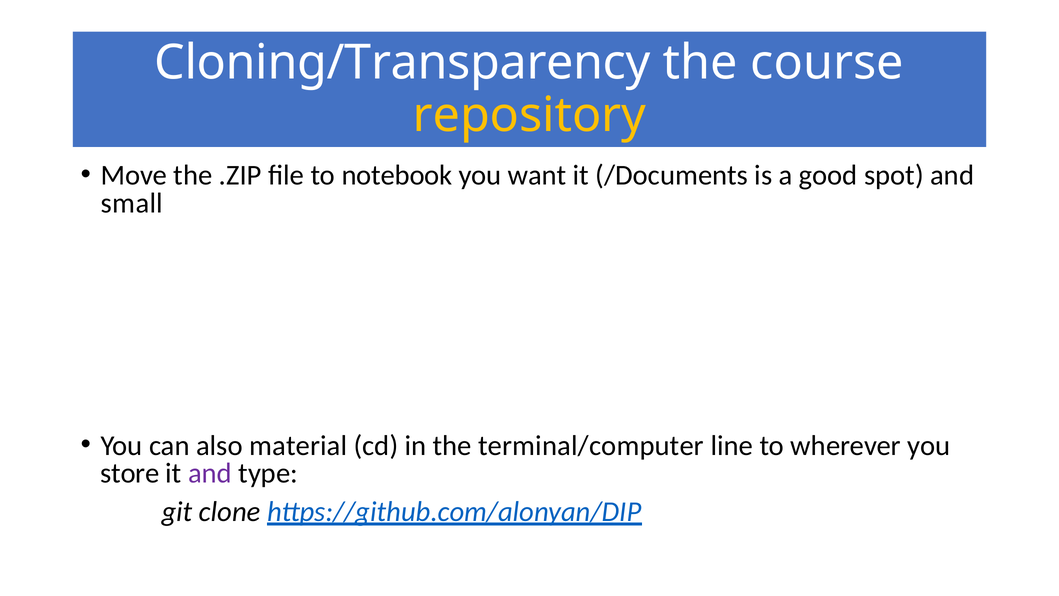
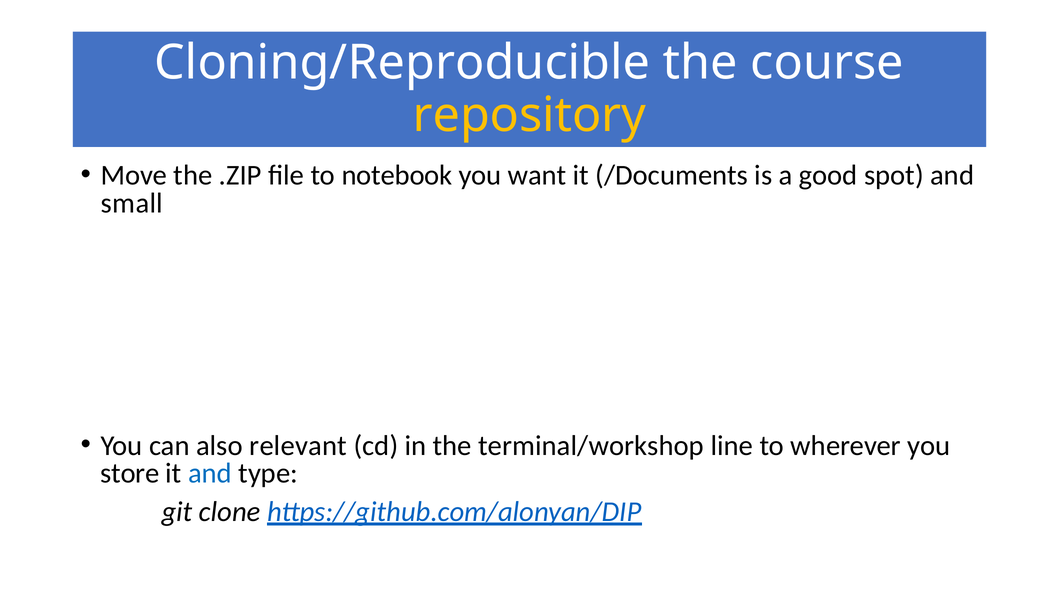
Cloning/Transparency: Cloning/Transparency -> Cloning/Reproducible (402, 63)
material: material -> relevant (298, 445)
terminal/computer: terminal/computer -> terminal/workshop (591, 445)
and colour: purple -> blue (210, 473)
